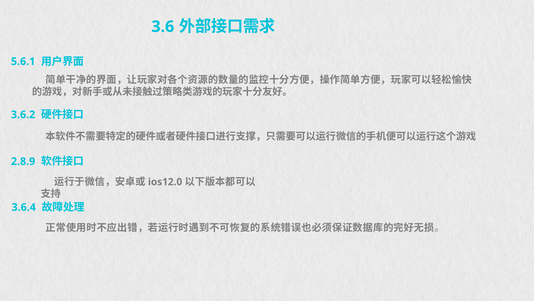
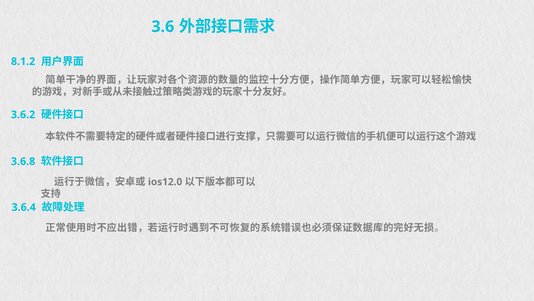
5.6.1: 5.6.1 -> 8.1.2 (23, 61)
2.8.9: 2.8.9 -> 3.6.8 (23, 161)
